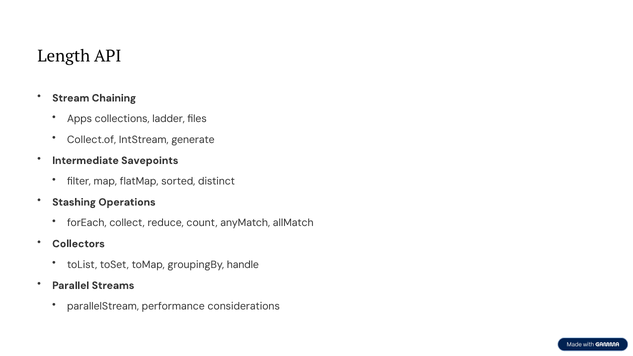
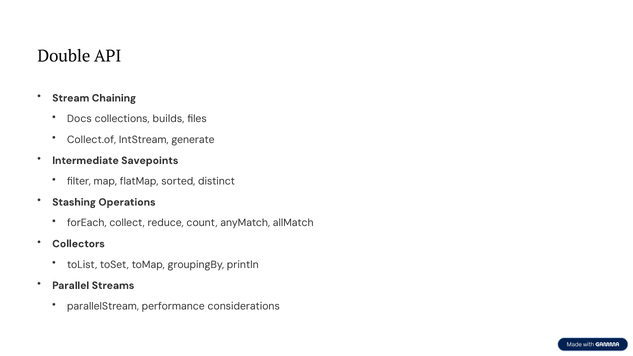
Length: Length -> Double (64, 56)
Apps: Apps -> Docs (79, 119)
ladder: ladder -> builds (168, 119)
handle: handle -> println (243, 265)
